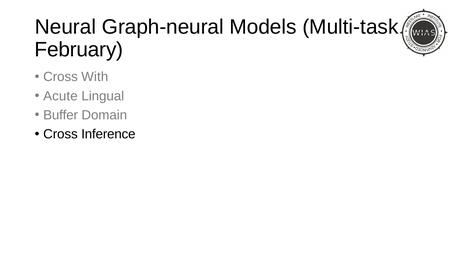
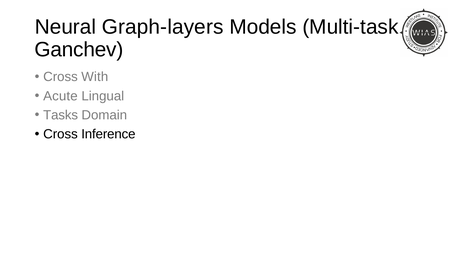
Graph-neural: Graph-neural -> Graph-layers (163, 27)
February: February -> Ganchev (79, 49)
Buffer: Buffer -> Tasks (61, 115)
